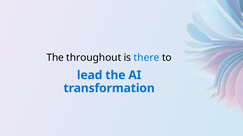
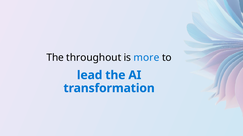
there: there -> more (146, 58)
